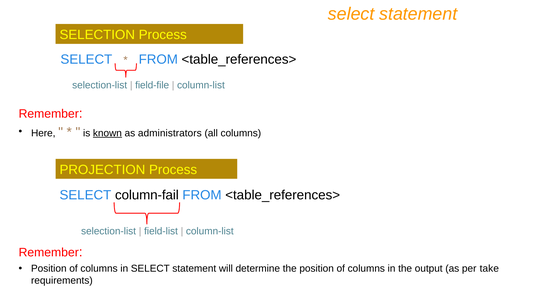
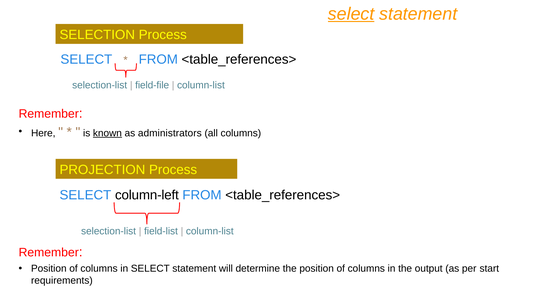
select underline: none -> present (351, 14)
column-fail: column-fail -> column-left (147, 195)
take: take -> start (489, 269)
